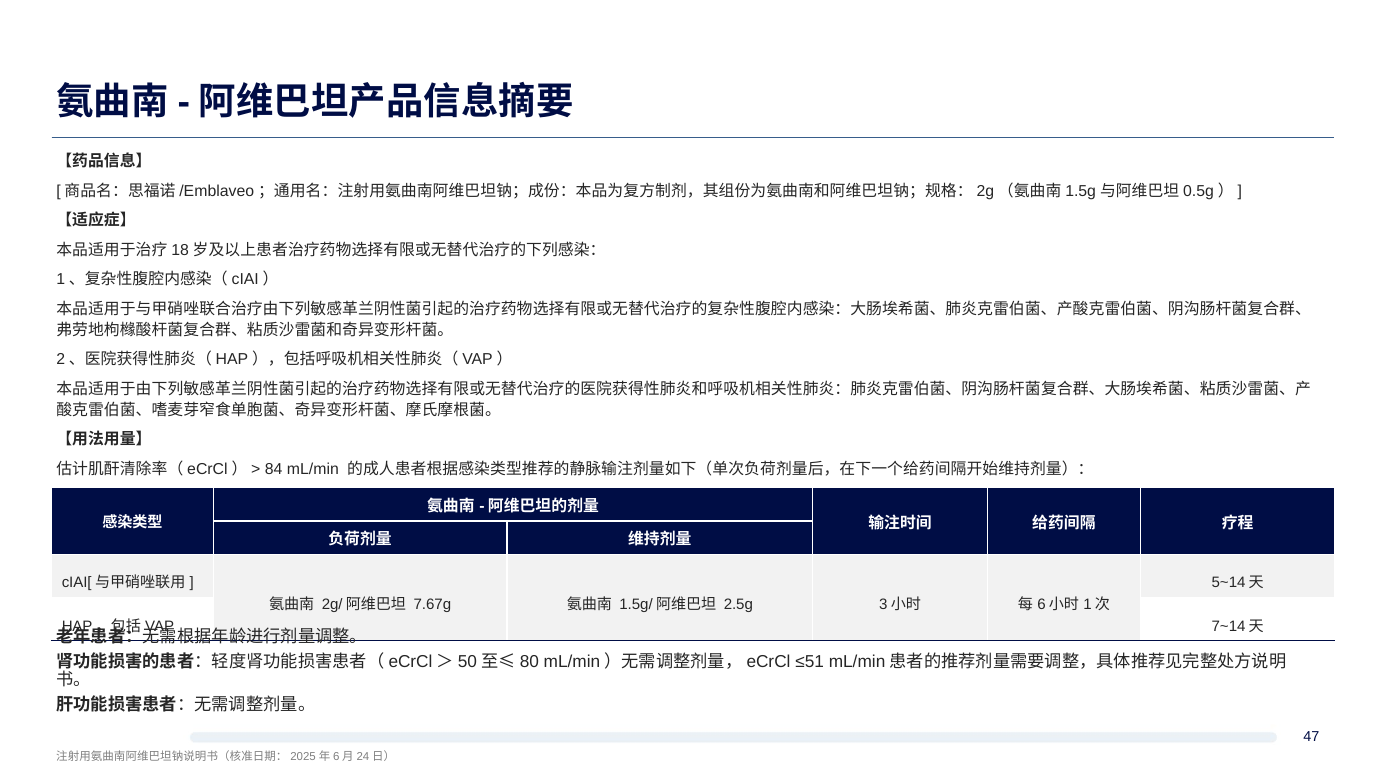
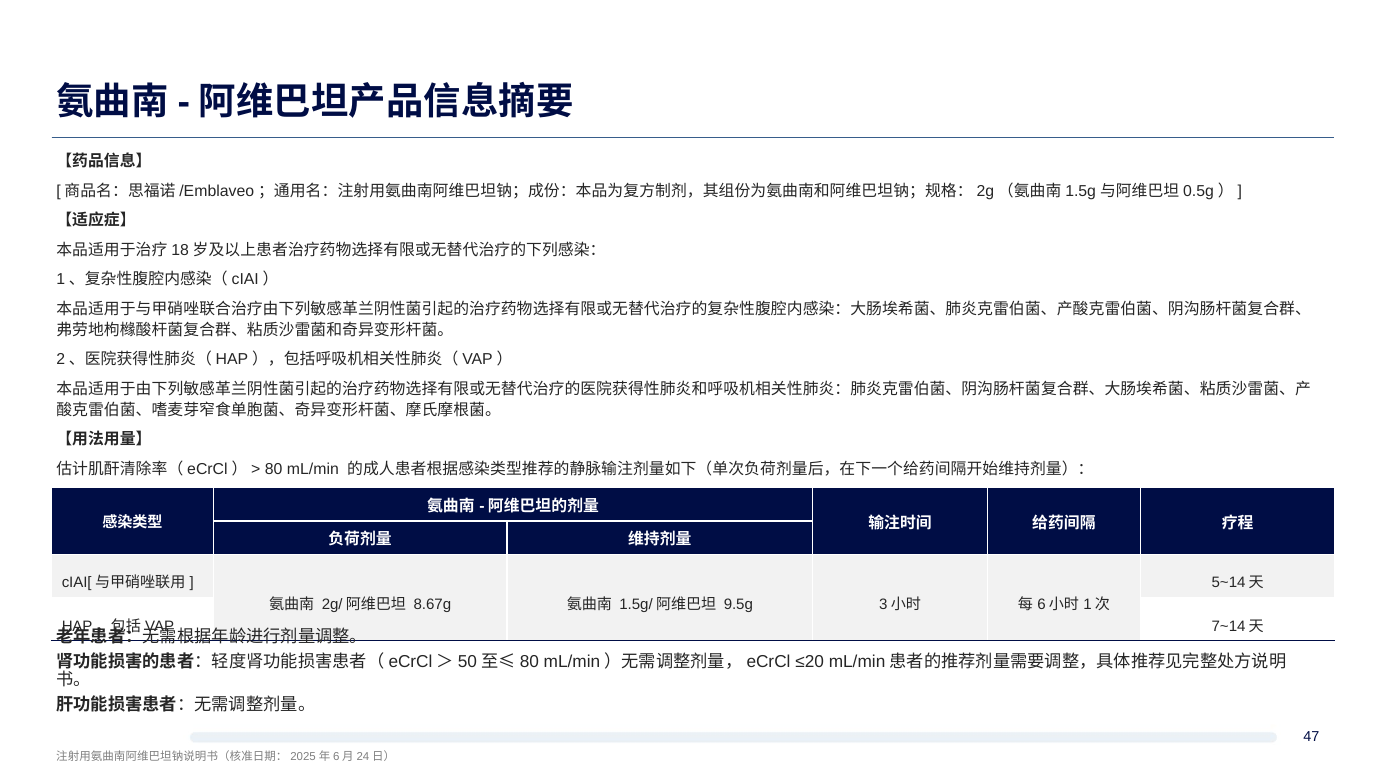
84: 84 -> 80 (274, 469)
7.67g: 7.67g -> 8.67g (432, 604)
2.5g: 2.5g -> 9.5g (738, 604)
≤51: ≤51 -> ≤20 (810, 661)
